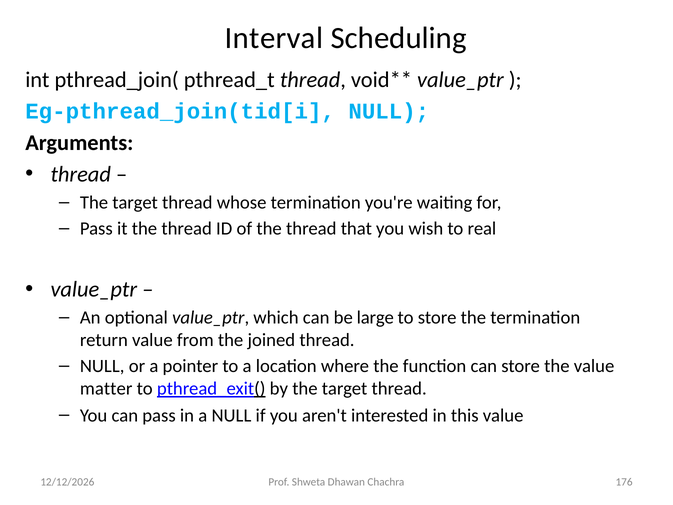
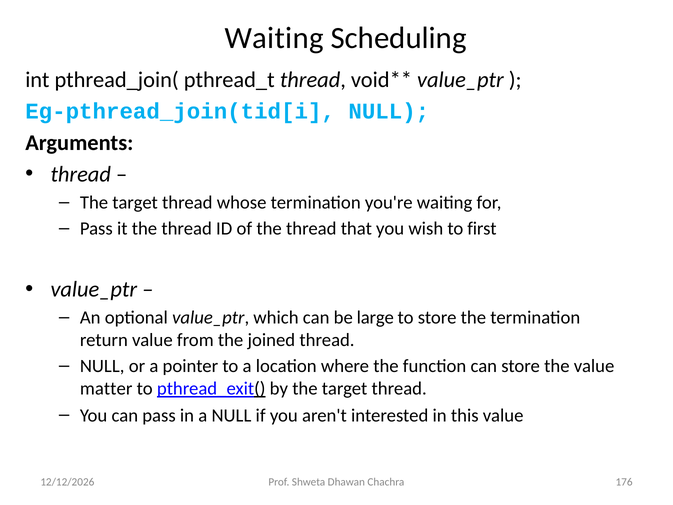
Interval: Interval -> Waiting (274, 38)
real: real -> first (482, 229)
